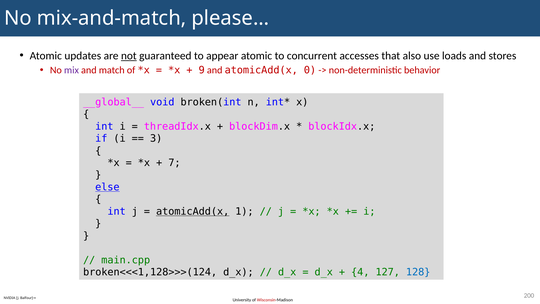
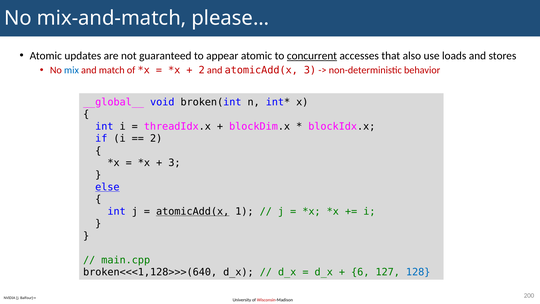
not underline: present -> none (129, 56)
concurrent underline: none -> present (312, 56)
mix colour: purple -> blue (71, 70)
9: 9 -> 2 (202, 70)
atomicAdd(x 0: 0 -> 3 (310, 70)
3: 3 -> 2 (156, 138)
7: 7 -> 3 (174, 163)
broken<<<1,128>>>(124: broken<<<1,128>>>(124 -> broken<<<1,128>>>(640 (150, 272)
4: 4 -> 6 (360, 272)
